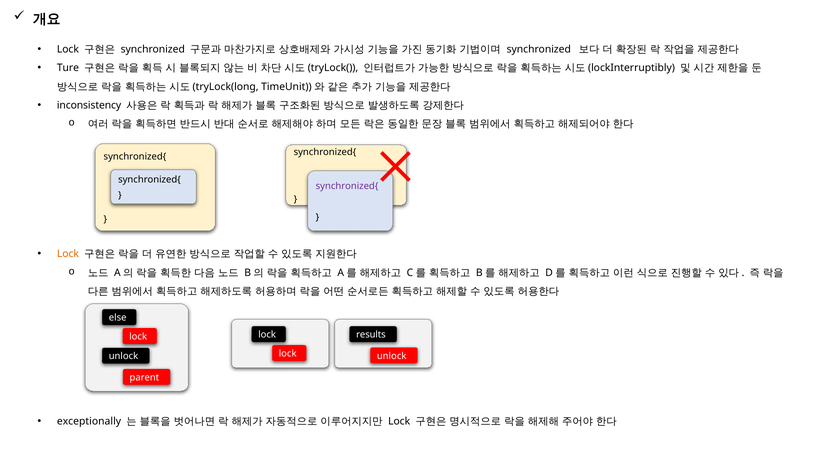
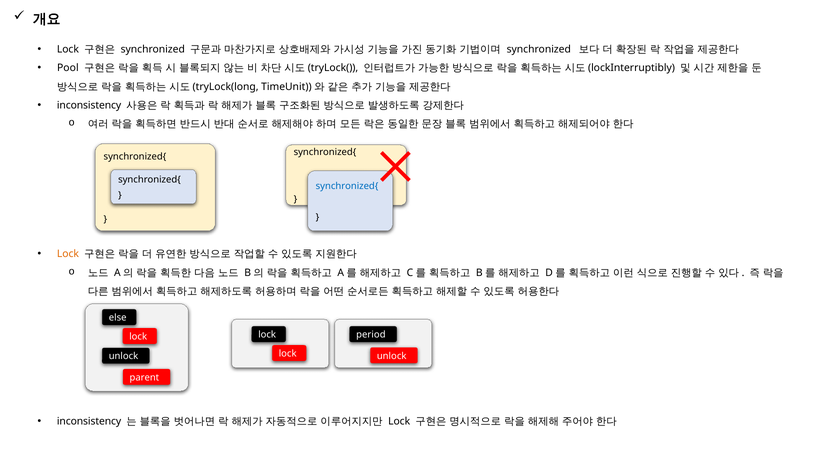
Ture: Ture -> Pool (68, 68)
synchronized{ colour: purple -> blue (347, 186)
results: results -> period (371, 335)
exceptionally: exceptionally -> inconsistency (89, 422)
